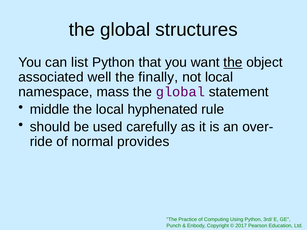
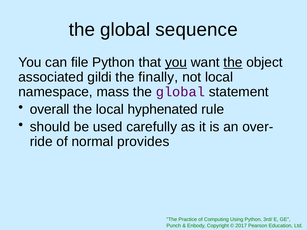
structures: structures -> sequence (197, 30)
list: list -> file (80, 63)
you underline: none -> present (176, 63)
well: well -> gildi (100, 77)
middle: middle -> overall (50, 110)
